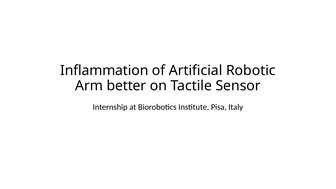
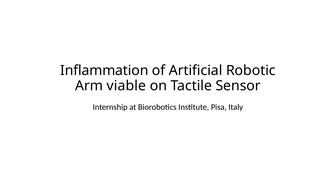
better: better -> viable (126, 86)
